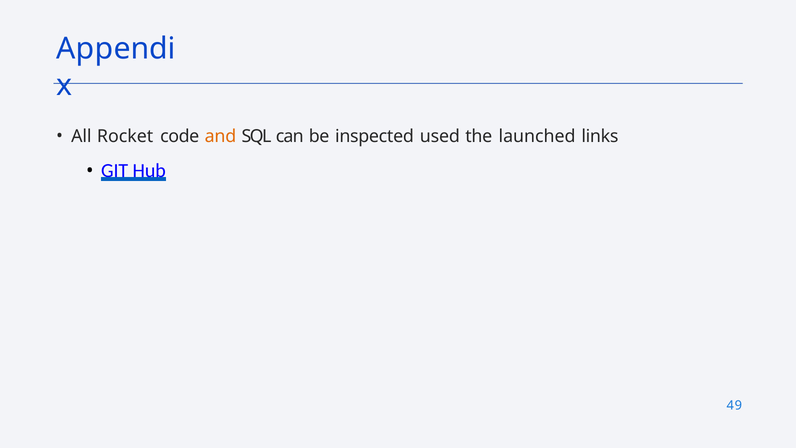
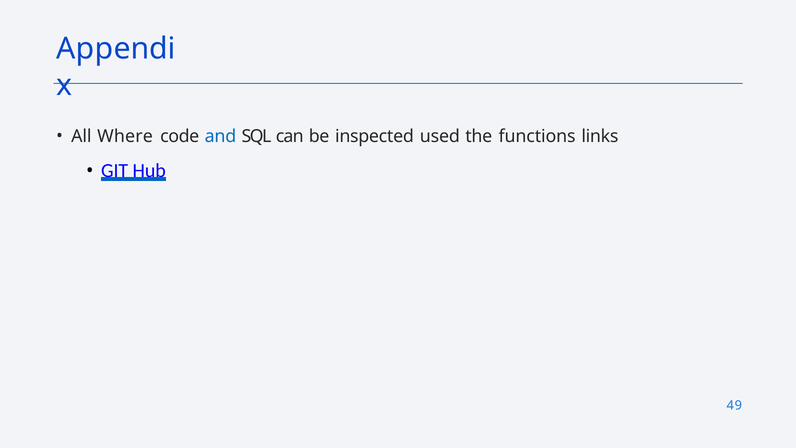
Rocket: Rocket -> Where (125, 136)
and colour: orange -> blue (220, 136)
launched: launched -> functions (537, 136)
